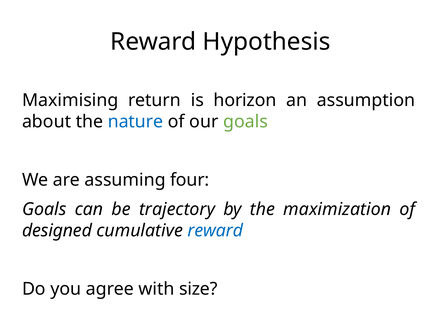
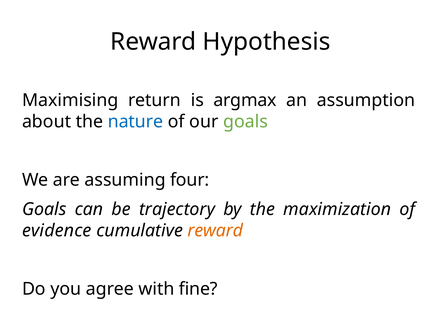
horizon: horizon -> argmax (245, 100)
designed: designed -> evidence (57, 230)
reward colour: blue -> orange (215, 230)
size: size -> fine (198, 289)
